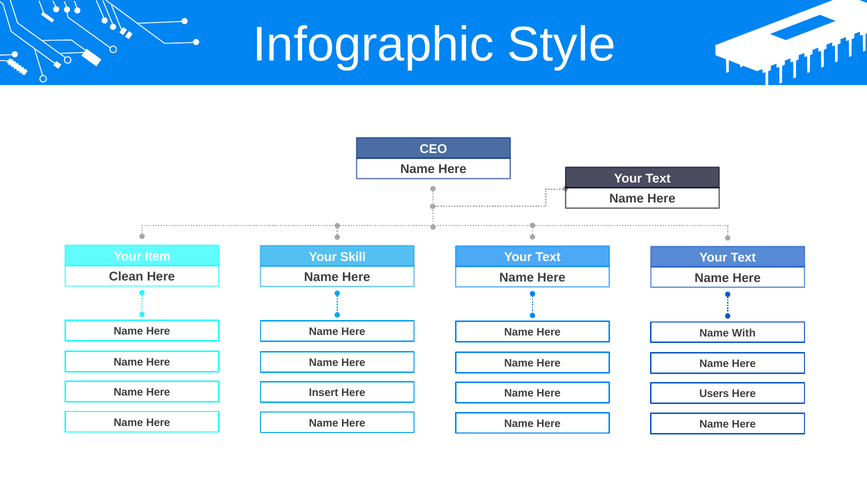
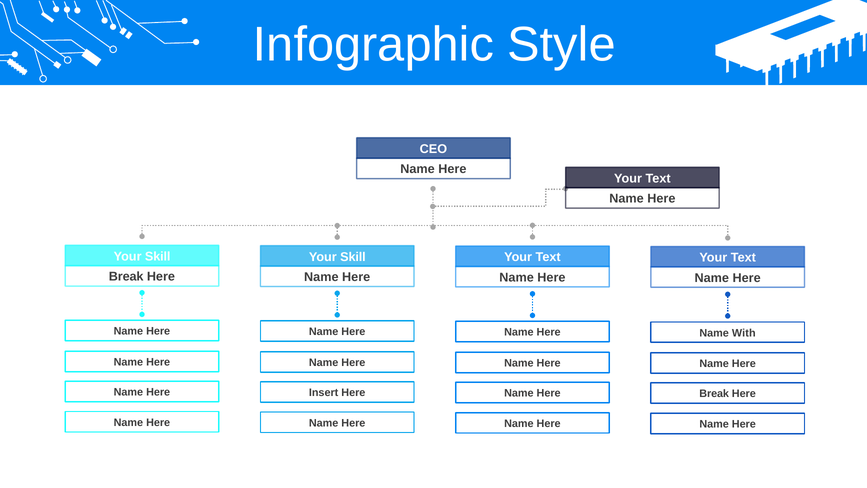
Item: Item -> Skill (158, 256)
Clean: Clean -> Break (126, 277)
Users: Users -> Break (714, 394)
